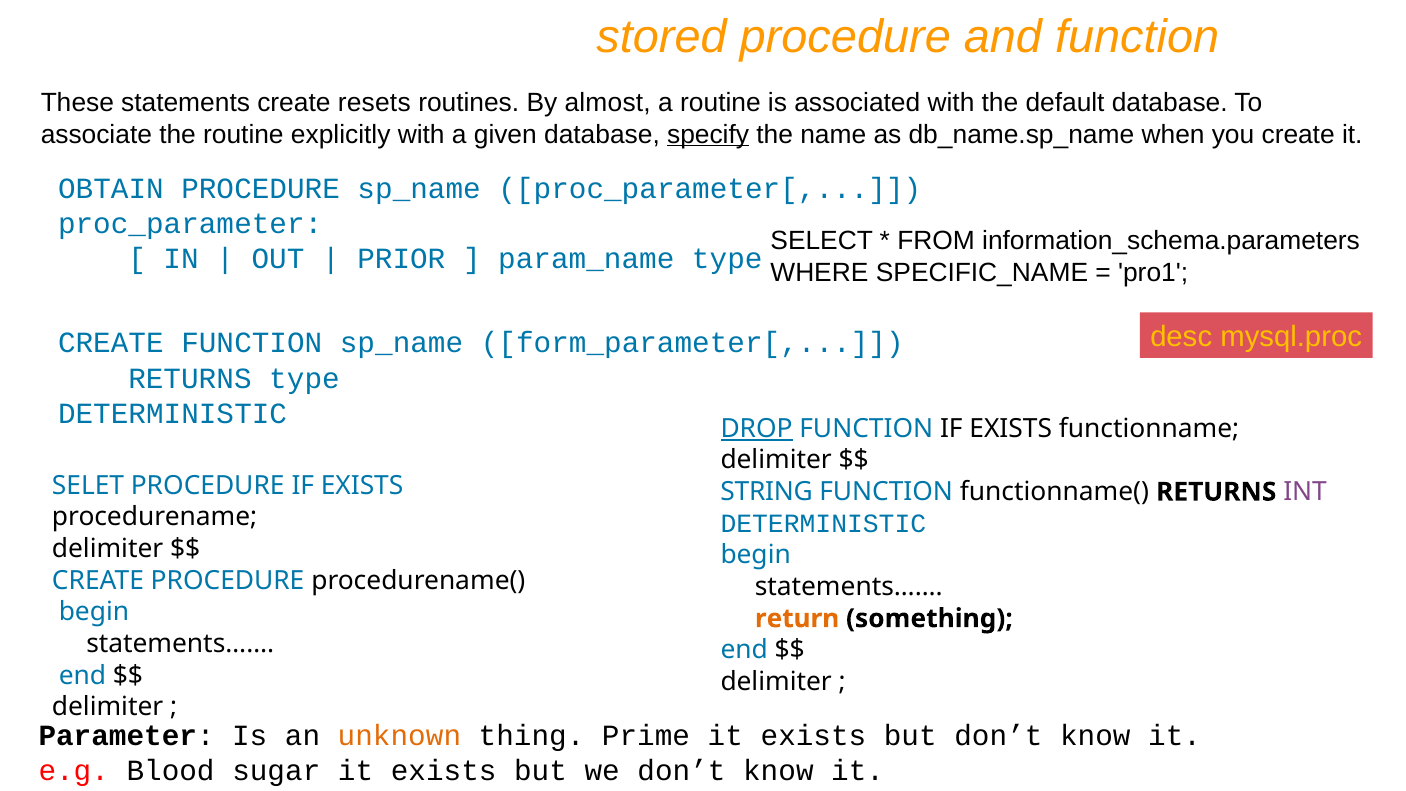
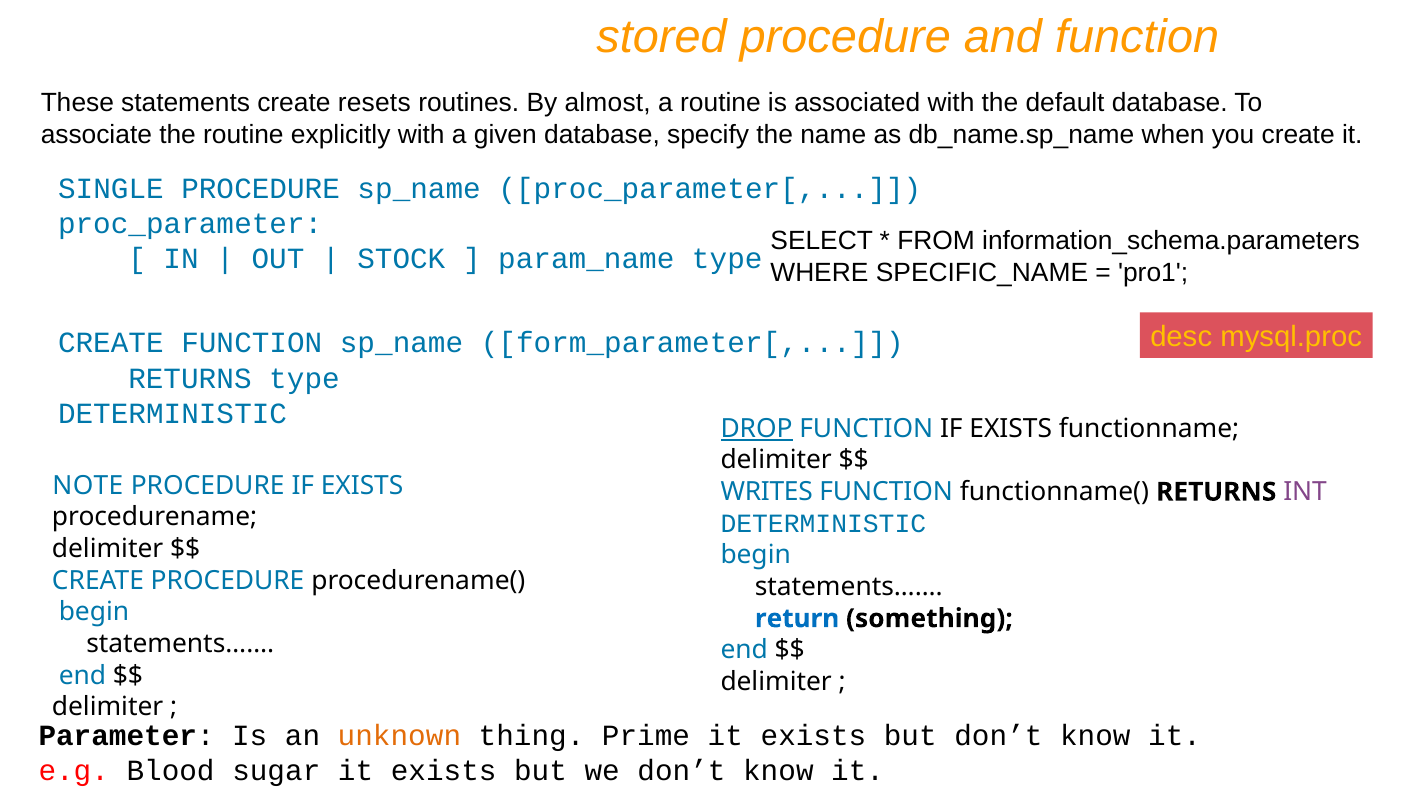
specify underline: present -> none (708, 134)
OBTAIN: OBTAIN -> SINGLE (111, 188)
PRIOR: PRIOR -> STOCK (401, 259)
SELET: SELET -> NOTE (88, 485)
STRING: STRING -> WRITES (767, 492)
return colour: orange -> blue (797, 618)
